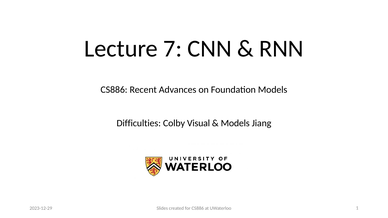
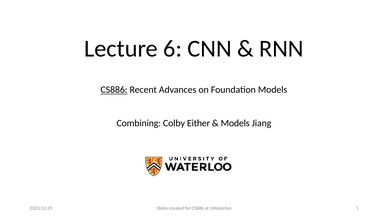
7: 7 -> 6 (173, 49)
CS886 underline: none -> present (114, 90)
Difficulties: Difficulties -> Combining (139, 123)
Visual: Visual -> Either (199, 123)
